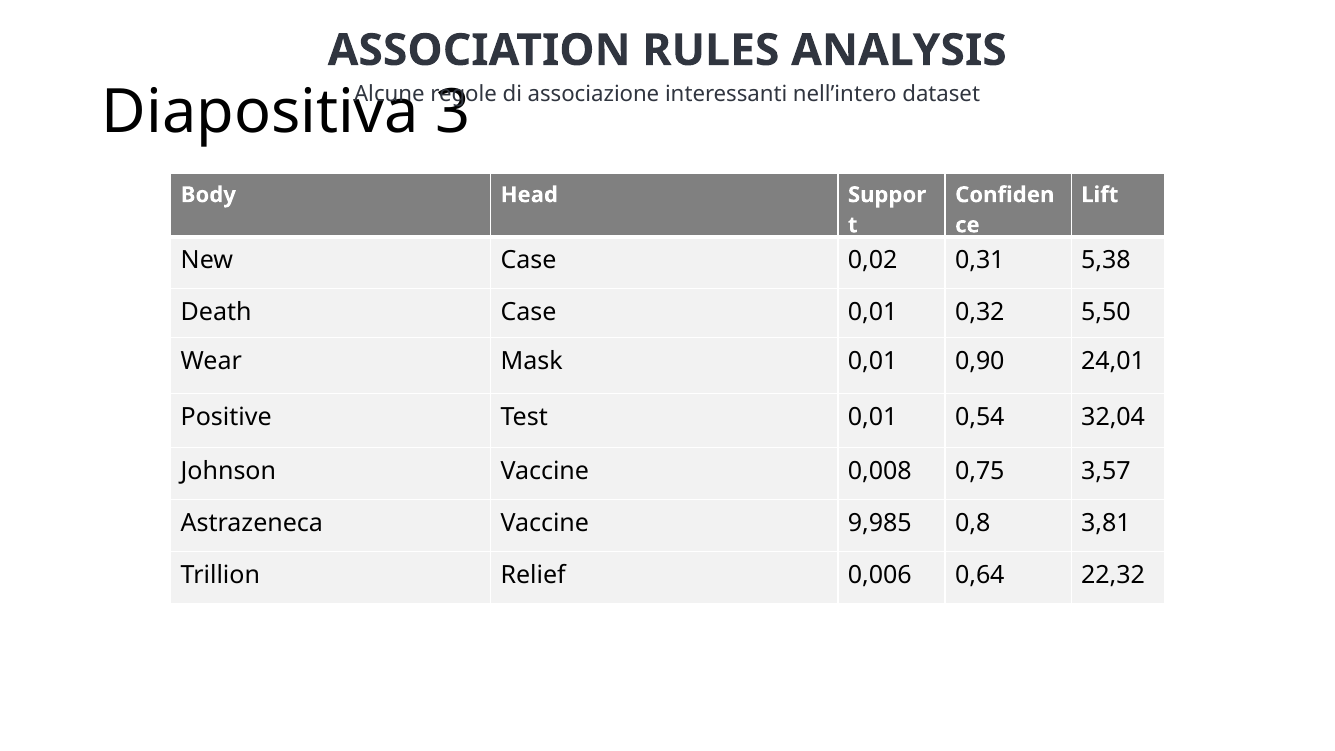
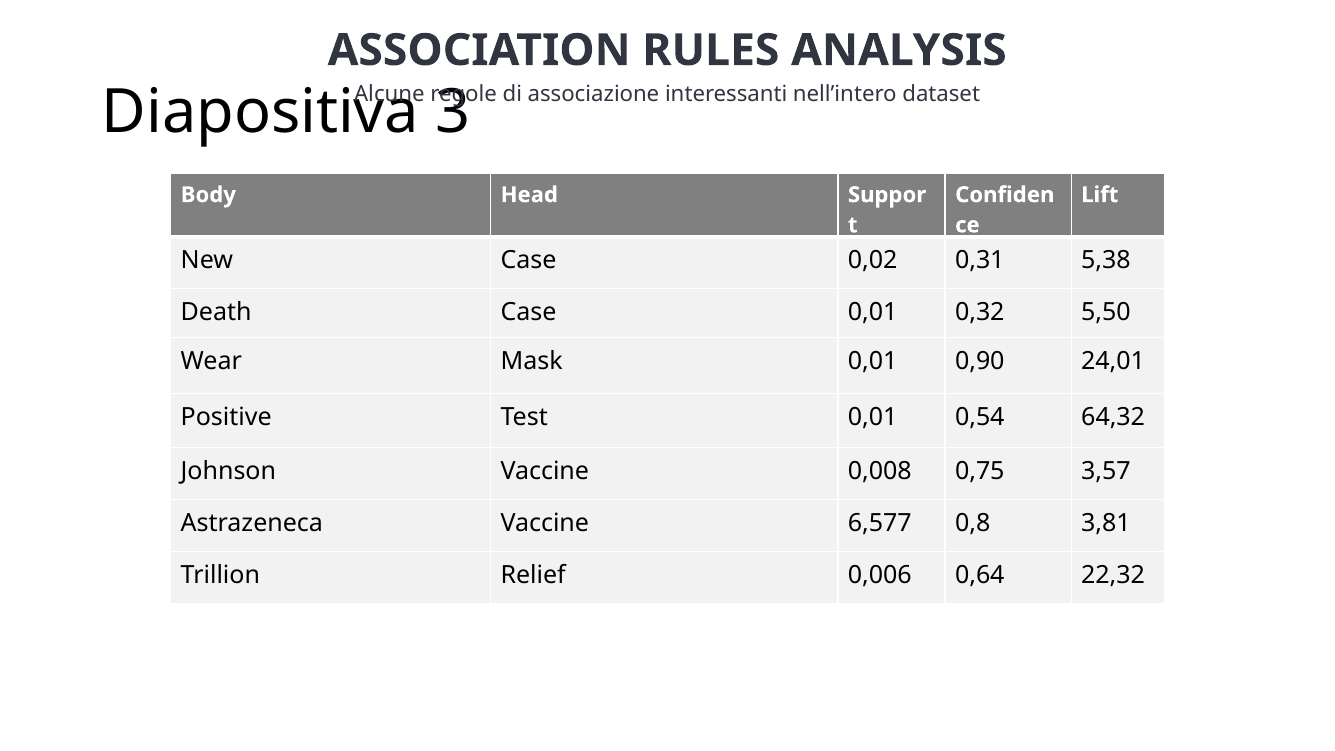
32,04: 32,04 -> 64,32 (1113, 417)
9,985: 9,985 -> 6,577 (880, 523)
